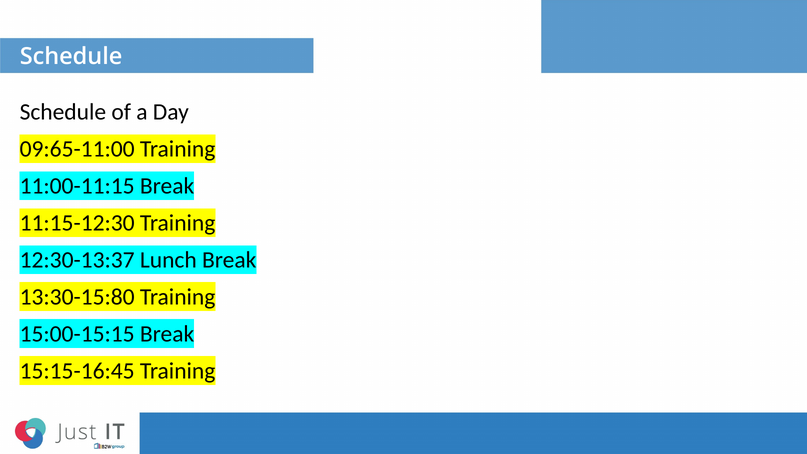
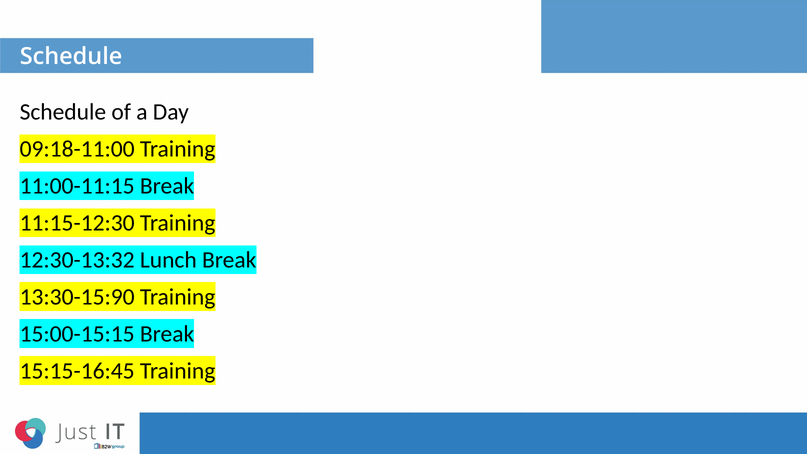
09:65-11:00: 09:65-11:00 -> 09:18-11:00 (77, 149)
12:30-13:37: 12:30-13:37 -> 12:30-13:32 (77, 260)
13:30-15:80: 13:30-15:80 -> 13:30-15:90 (77, 297)
